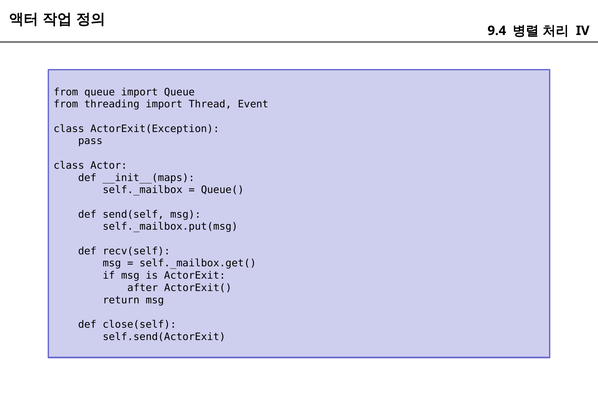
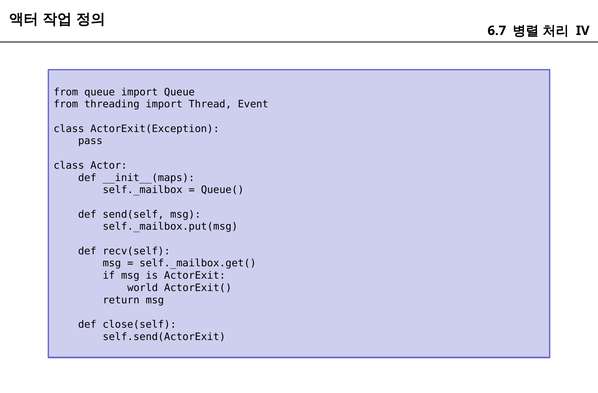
9.4: 9.4 -> 6.7 (497, 31)
after: after -> world (143, 288)
